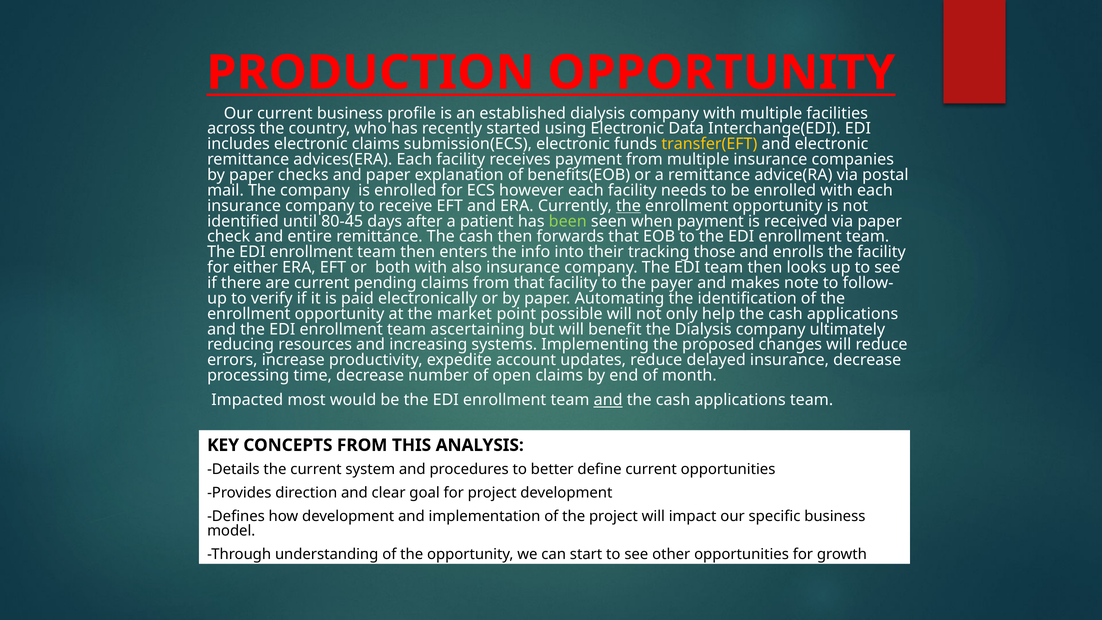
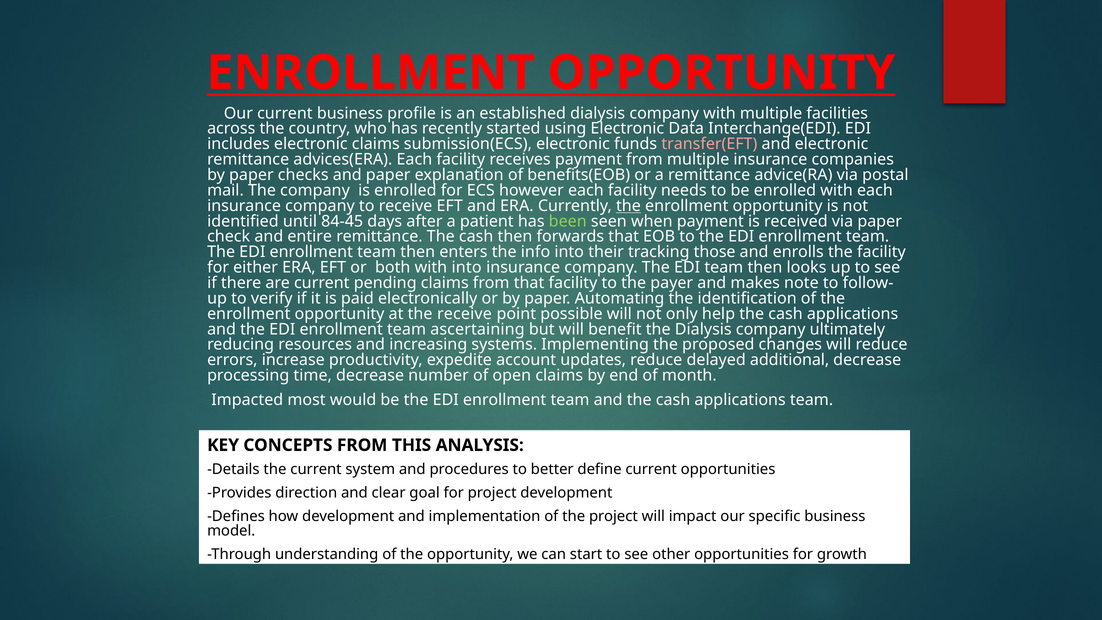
PRODUCTION: PRODUCTION -> ENROLLMENT (371, 73)
transfer(EFT colour: yellow -> pink (709, 144)
80-45: 80-45 -> 84-45 (342, 221)
with also: also -> into (467, 267)
the market: market -> receive (464, 314)
delayed insurance: insurance -> additional (790, 360)
and underline: present -> none (608, 400)
